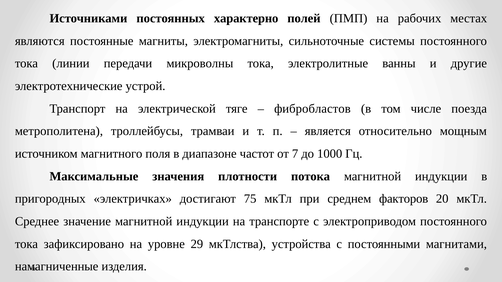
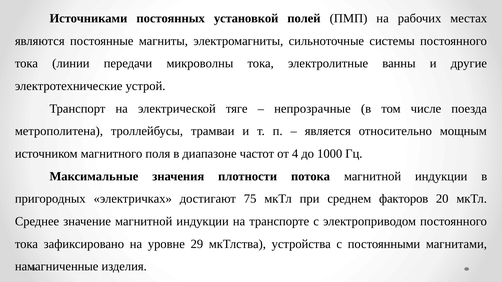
характерно: характерно -> установкой (246, 18)
фибробластов: фибробластов -> непрозрачные (312, 109)
7: 7 -> 4 (295, 154)
